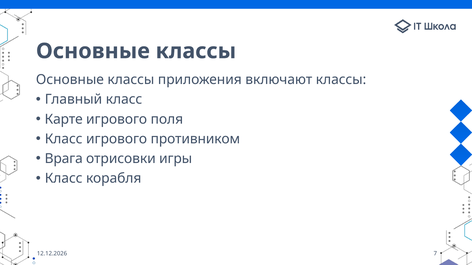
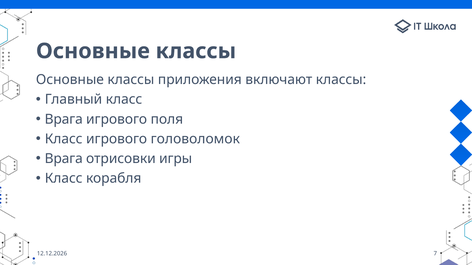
Карте: Карте -> Врага (64, 119)
противником: противником -> головоломок (195, 139)
